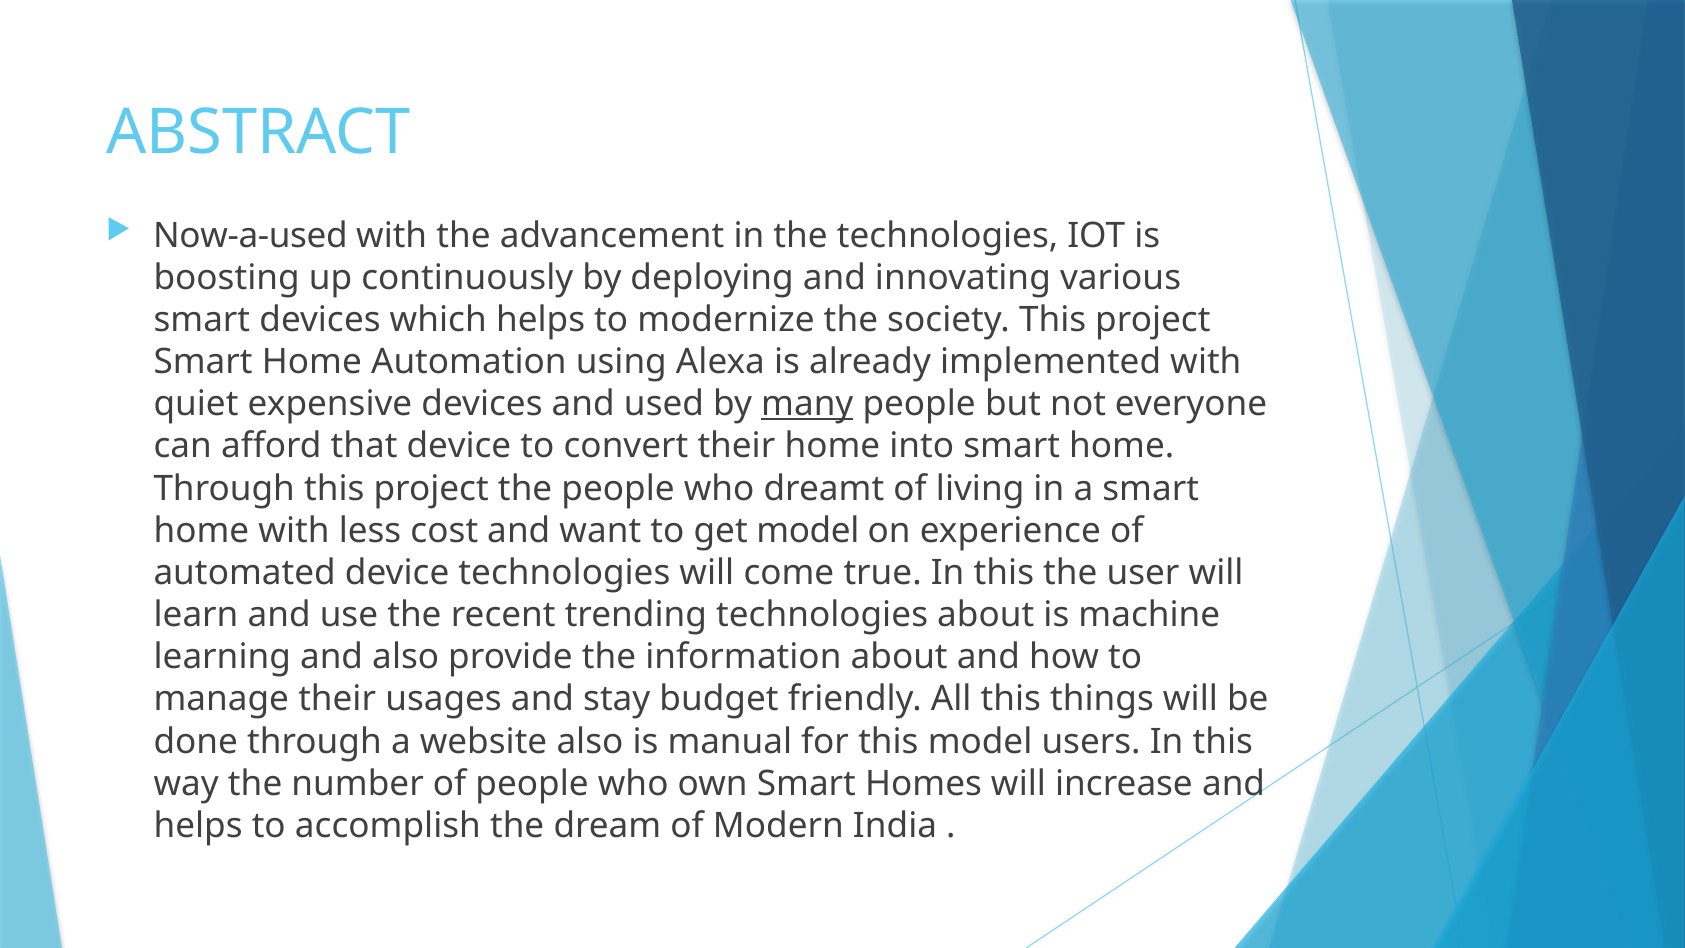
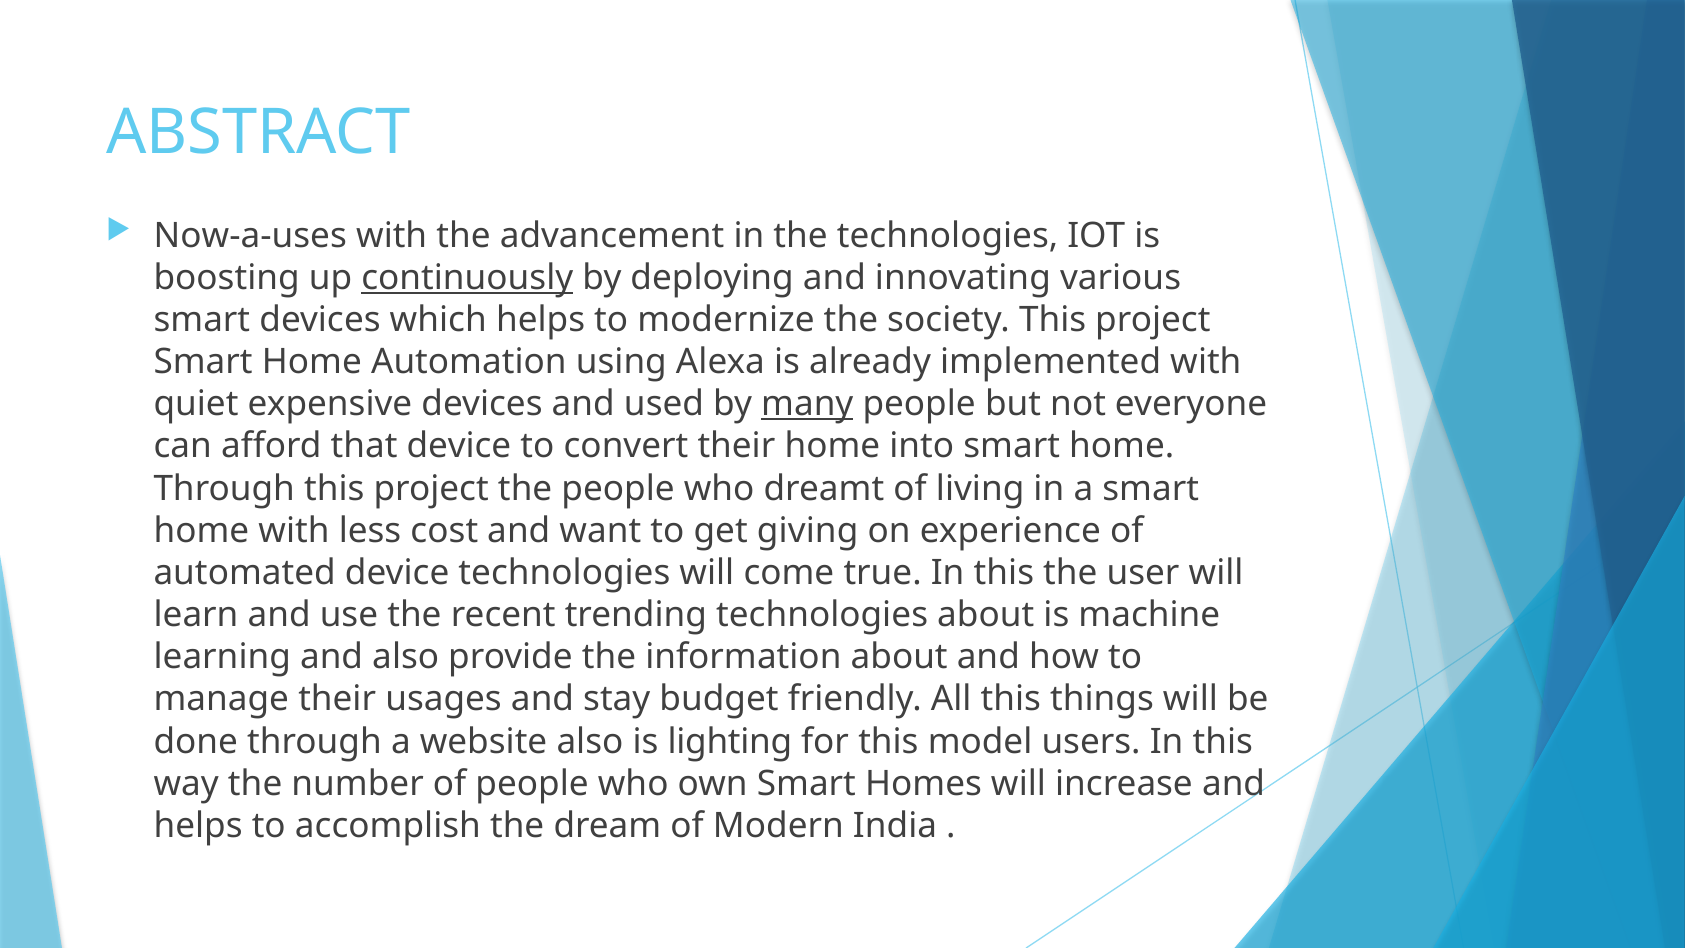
Now-a-used: Now-a-used -> Now-a-uses (250, 236)
continuously underline: none -> present (467, 278)
get model: model -> giving (808, 531)
manual: manual -> lighting (730, 741)
